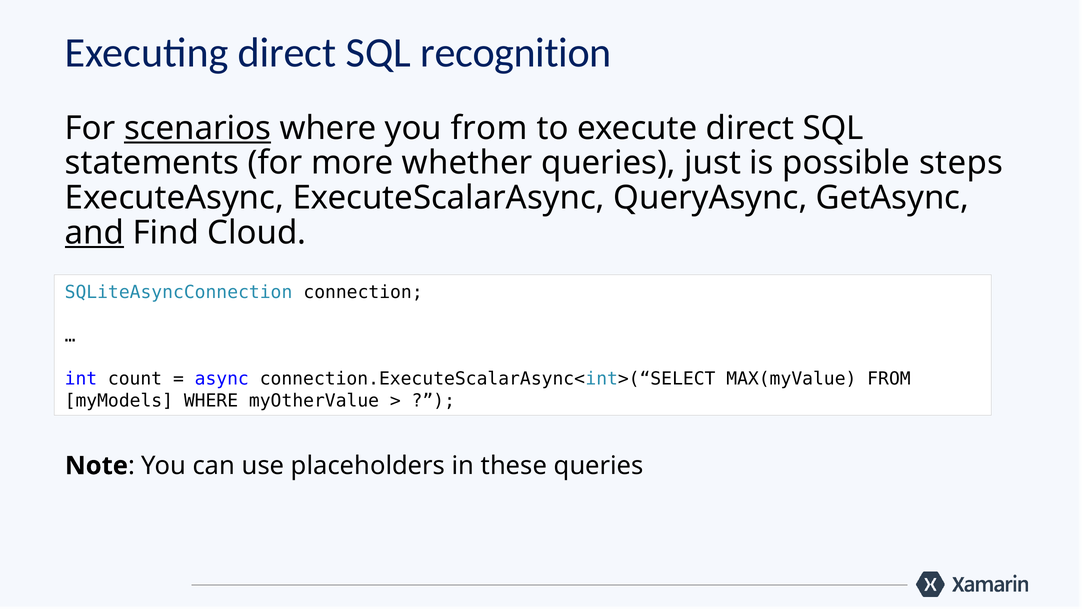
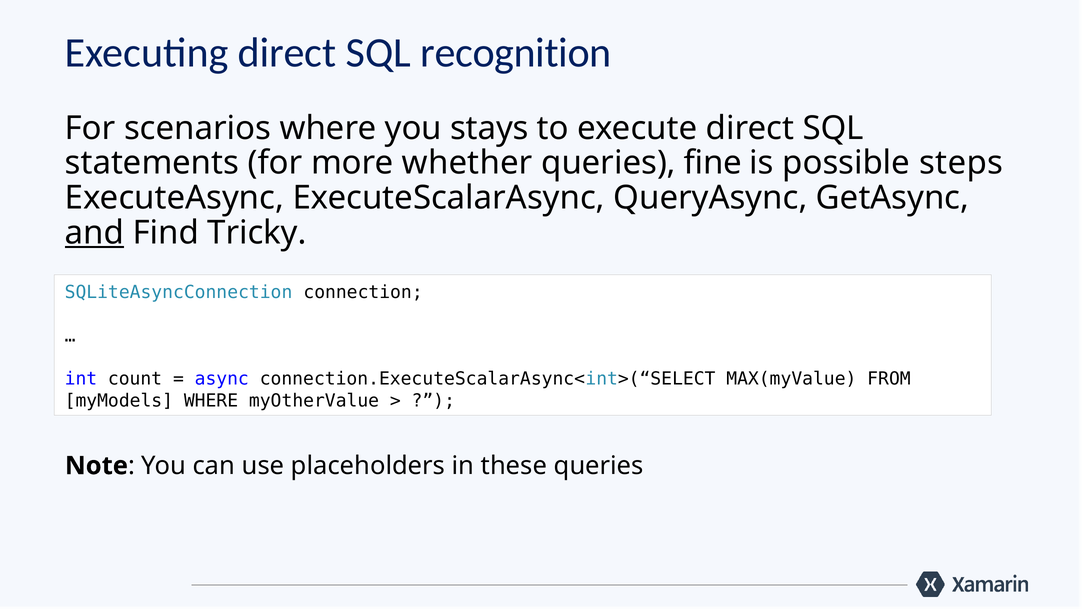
scenarios underline: present -> none (198, 128)
you from: from -> stays (489, 128)
just: just -> fine (713, 163)
Cloud: Cloud -> Tricky (257, 233)
